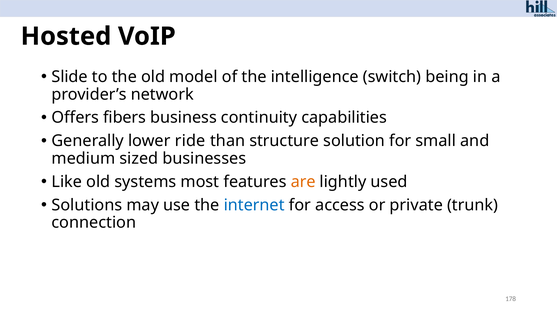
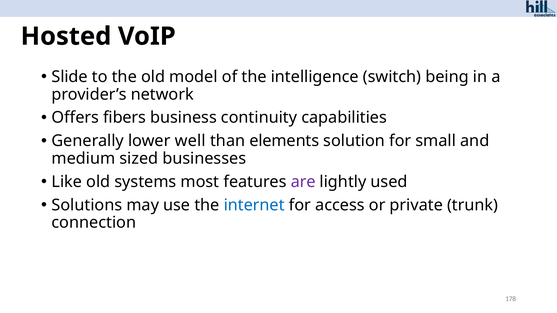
ride: ride -> well (190, 141)
structure: structure -> elements (284, 141)
are colour: orange -> purple (303, 182)
